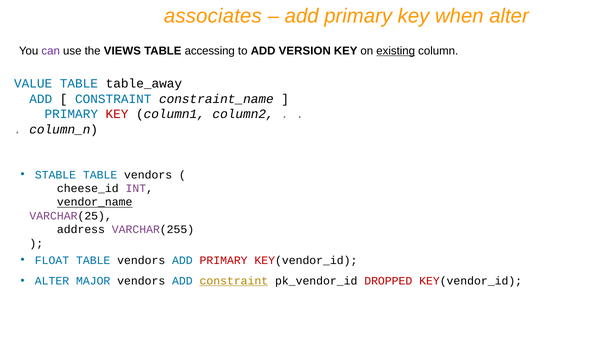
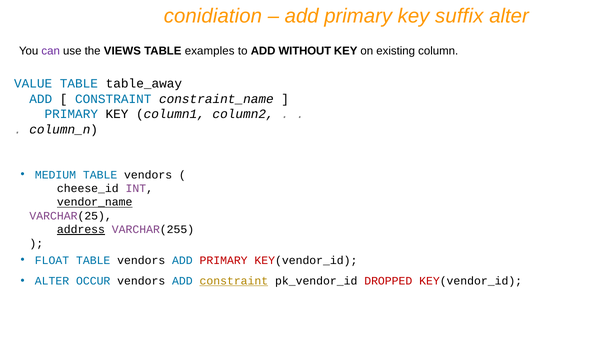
associates: associates -> conidiation (213, 16)
when: when -> suffix (459, 16)
accessing: accessing -> examples (210, 51)
VERSION: VERSION -> WITHOUT (305, 51)
existing underline: present -> none (396, 51)
KEY colour: red -> black (117, 114)
STABLE: STABLE -> MEDIUM (55, 175)
address underline: none -> present (81, 230)
MAJOR: MAJOR -> OCCUR (93, 281)
